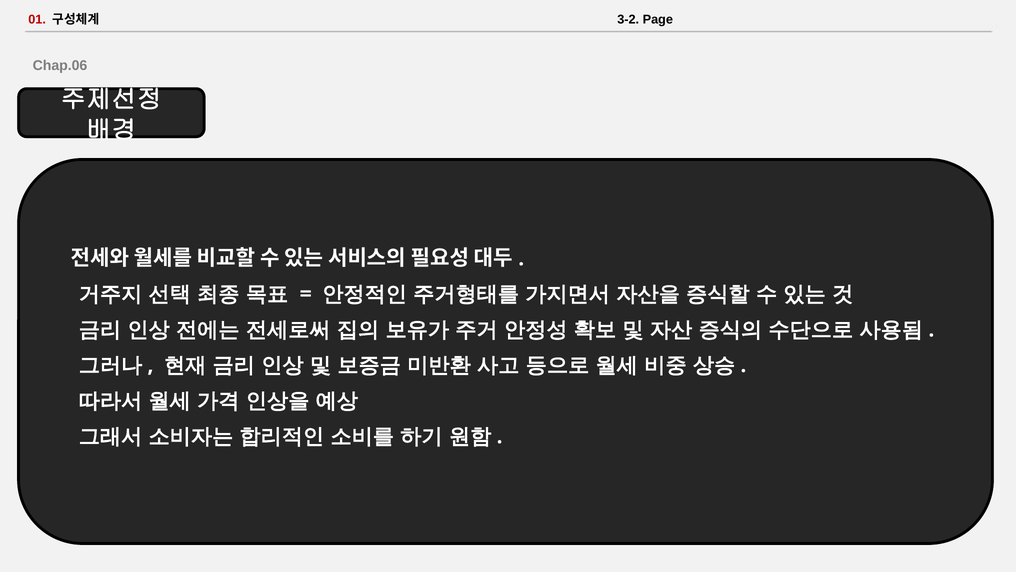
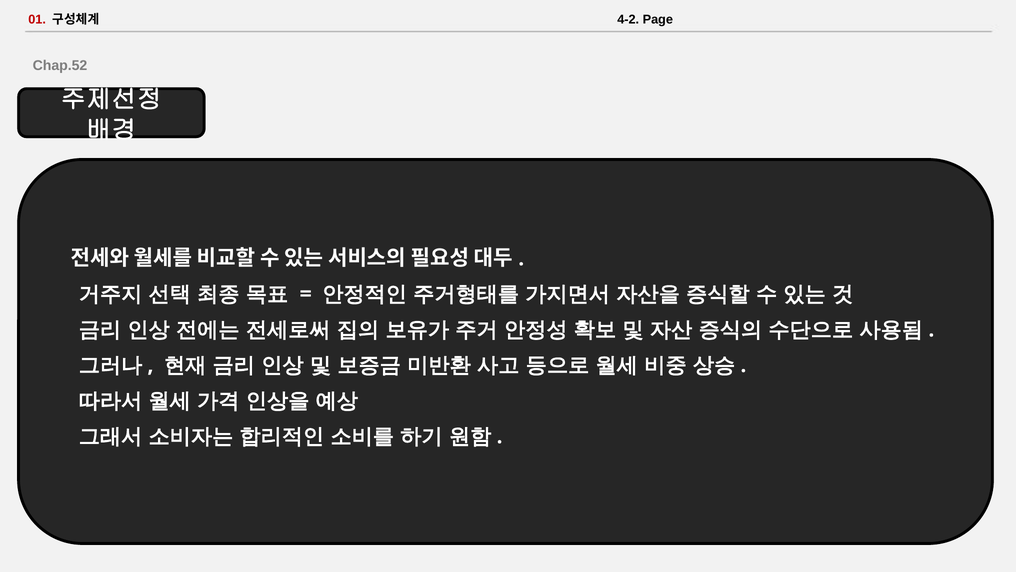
3-2: 3-2 -> 4-2 (628, 19)
Chap.06: Chap.06 -> Chap.52 (60, 66)
